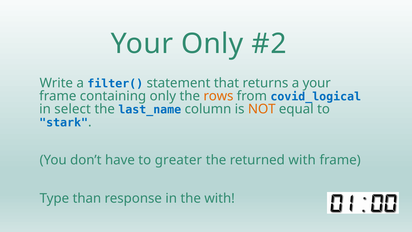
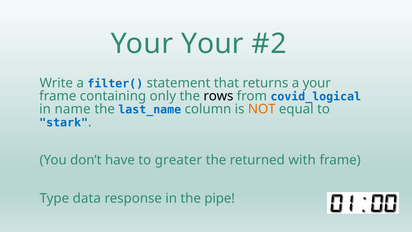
Your Only: Only -> Your (212, 44)
rows colour: orange -> black (218, 96)
select: select -> name (73, 109)
than: than -> data (87, 198)
the with: with -> pipe (220, 198)
